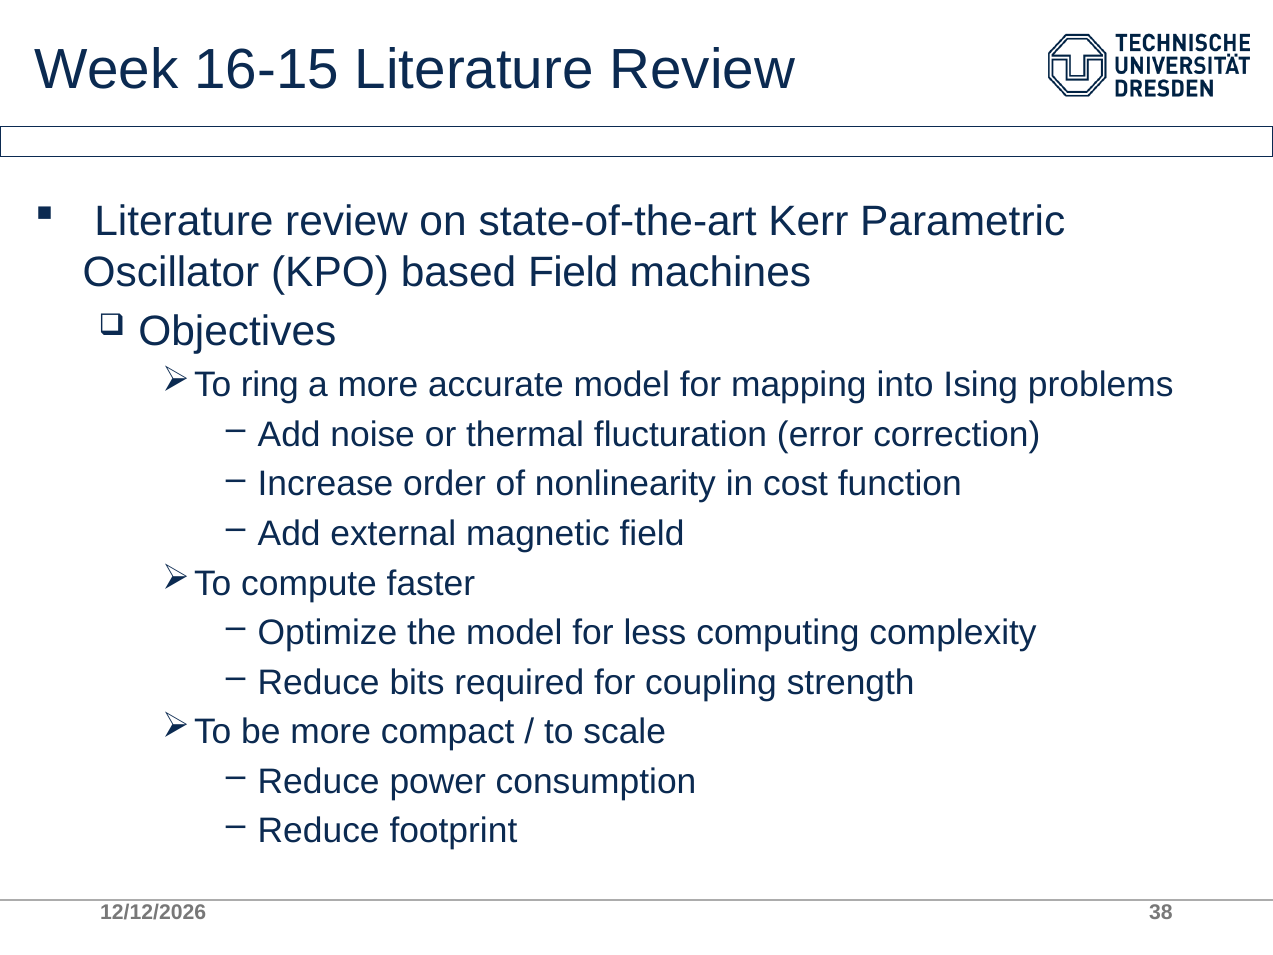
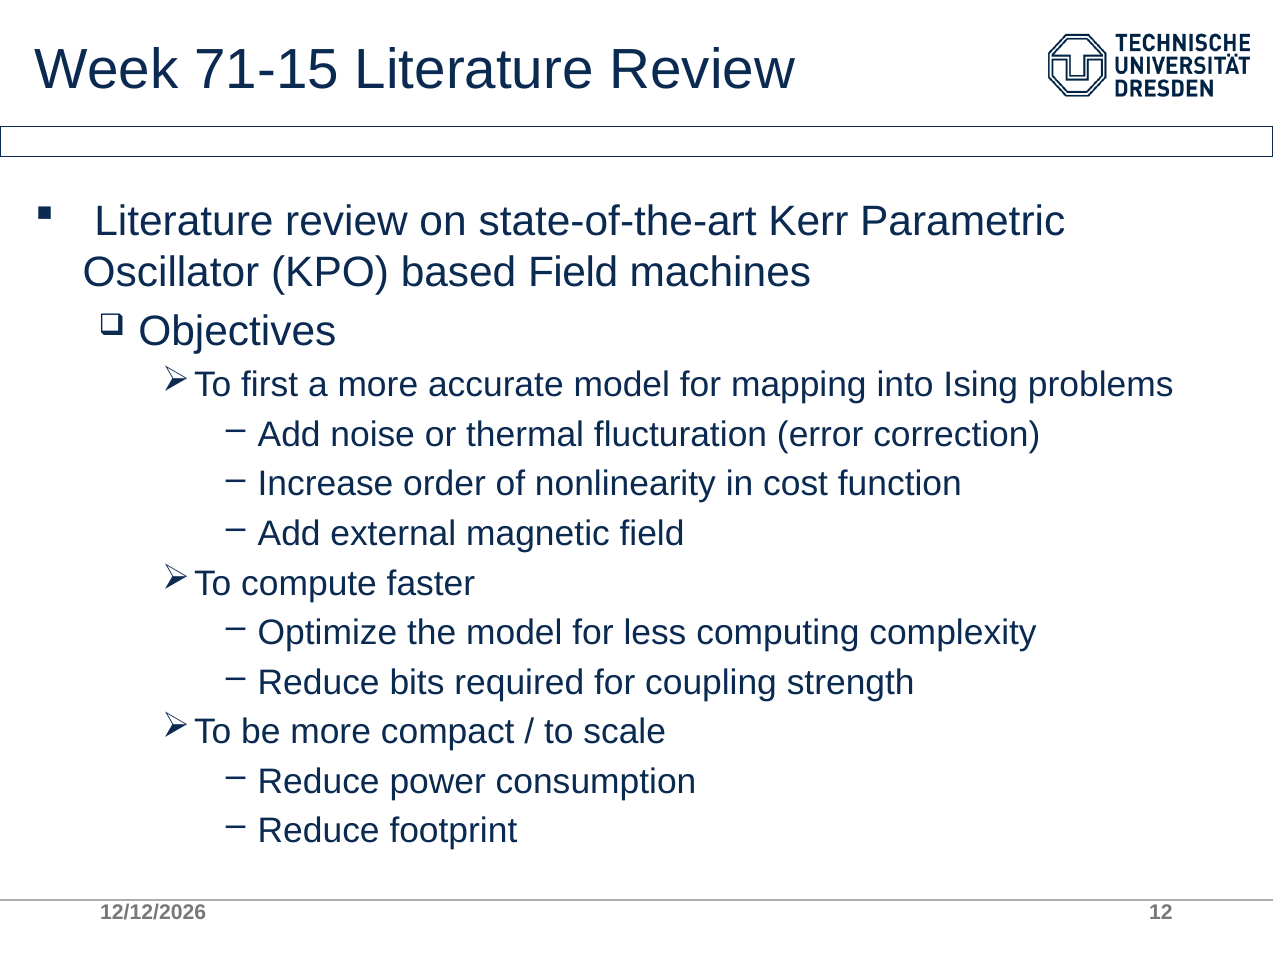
16-15: 16-15 -> 71-15 (267, 70)
ring: ring -> first (270, 385)
38: 38 -> 12 (1161, 912)
